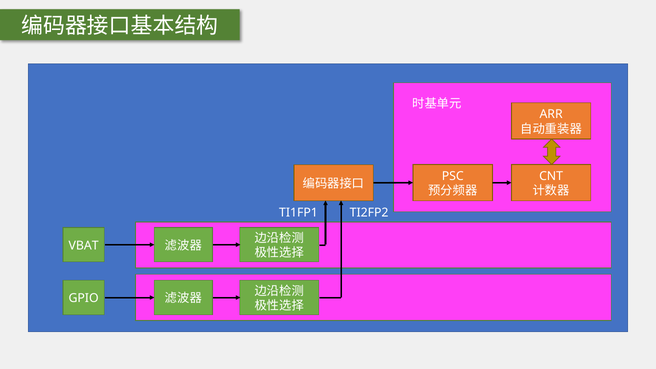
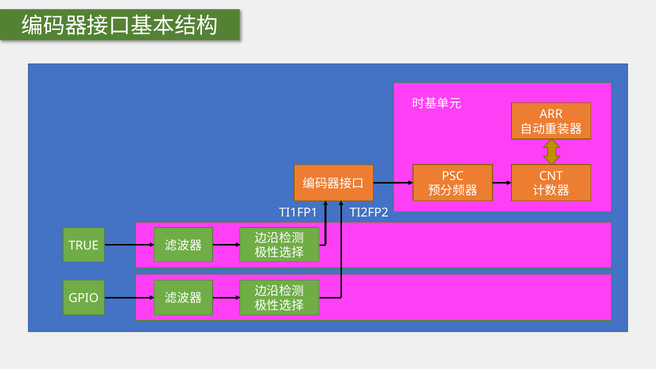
VBAT: VBAT -> TRUE (84, 246)
